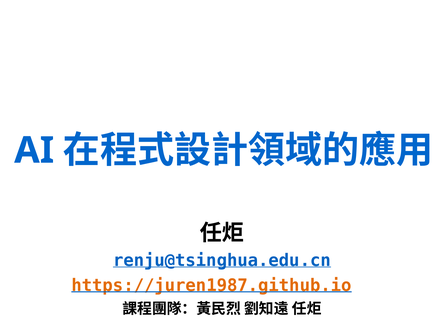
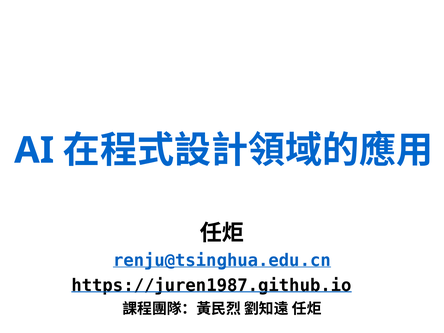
https://juren1987.github.io colour: orange -> black (212, 285)
